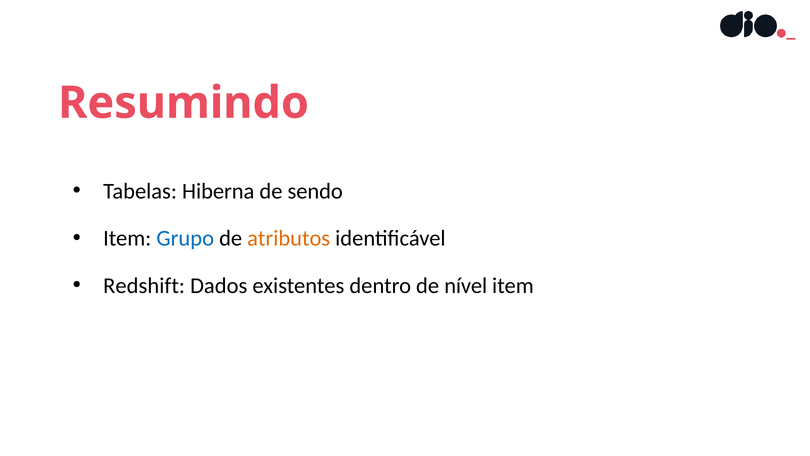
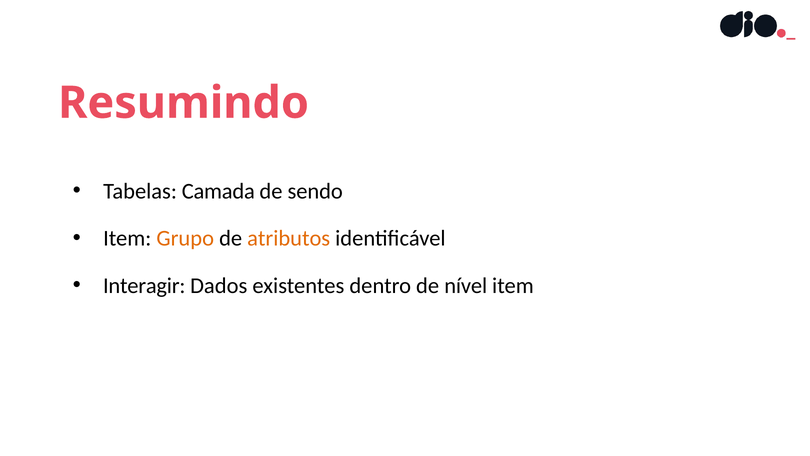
Hiberna: Hiberna -> Camada (218, 191)
Grupo colour: blue -> orange (185, 238)
Redshift: Redshift -> Interagir (144, 286)
